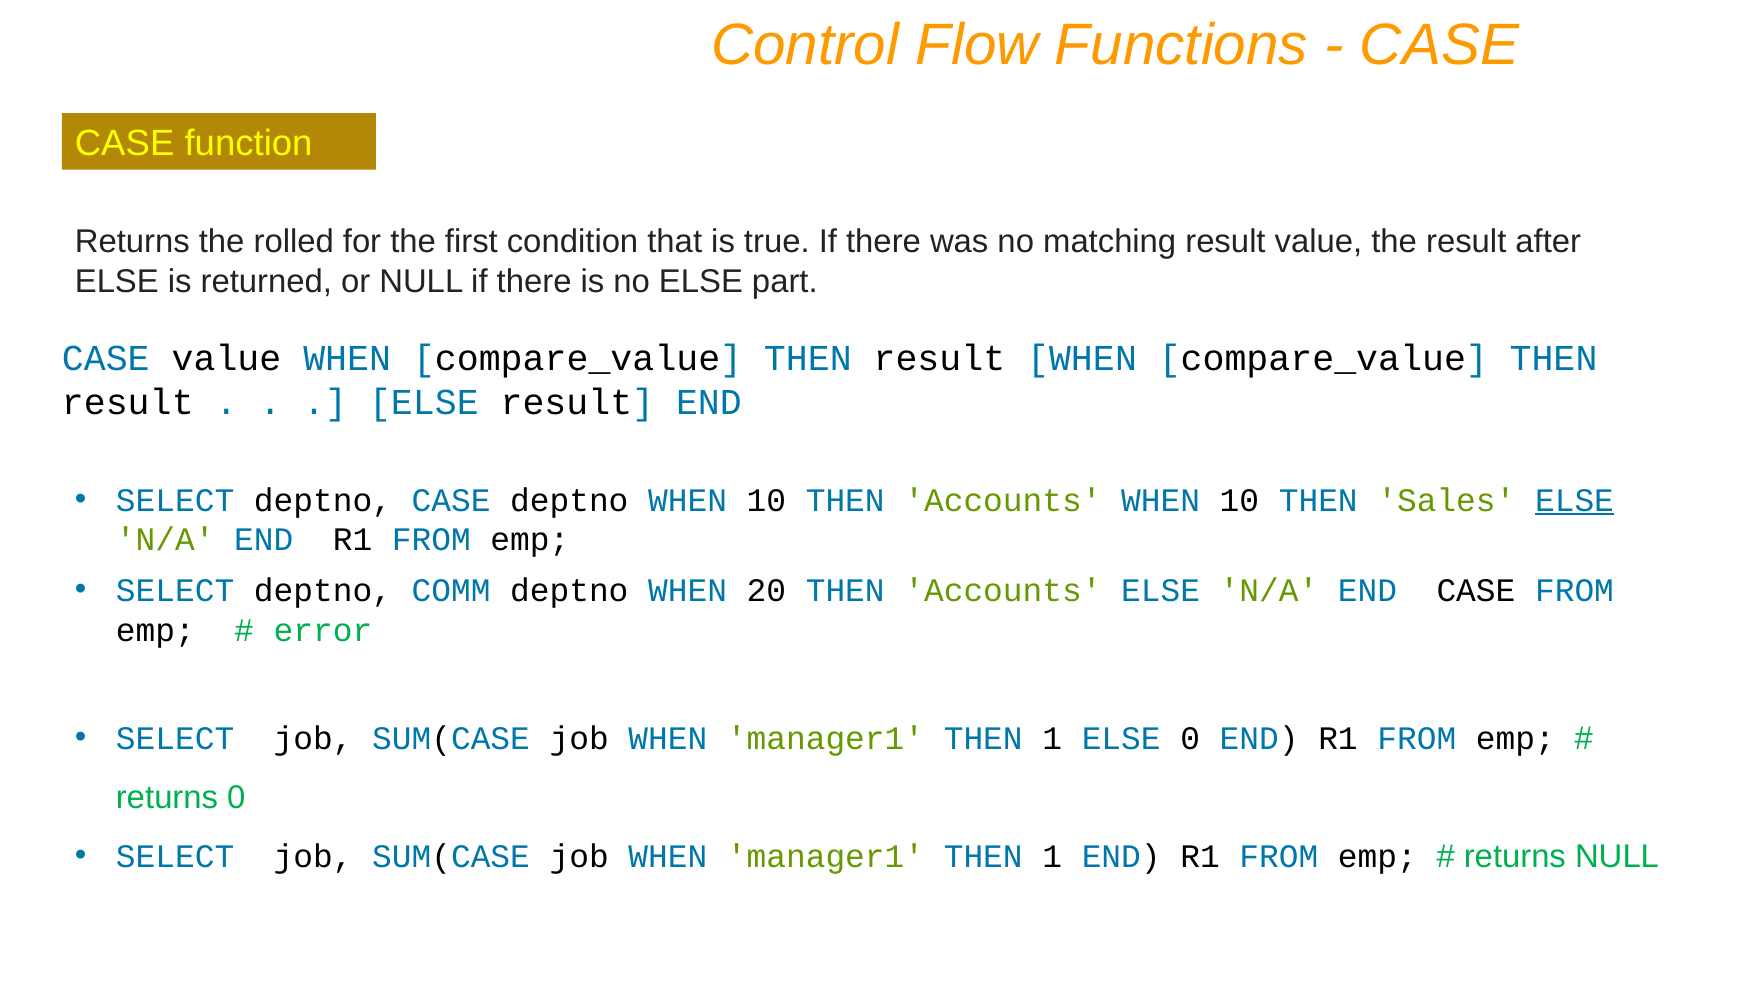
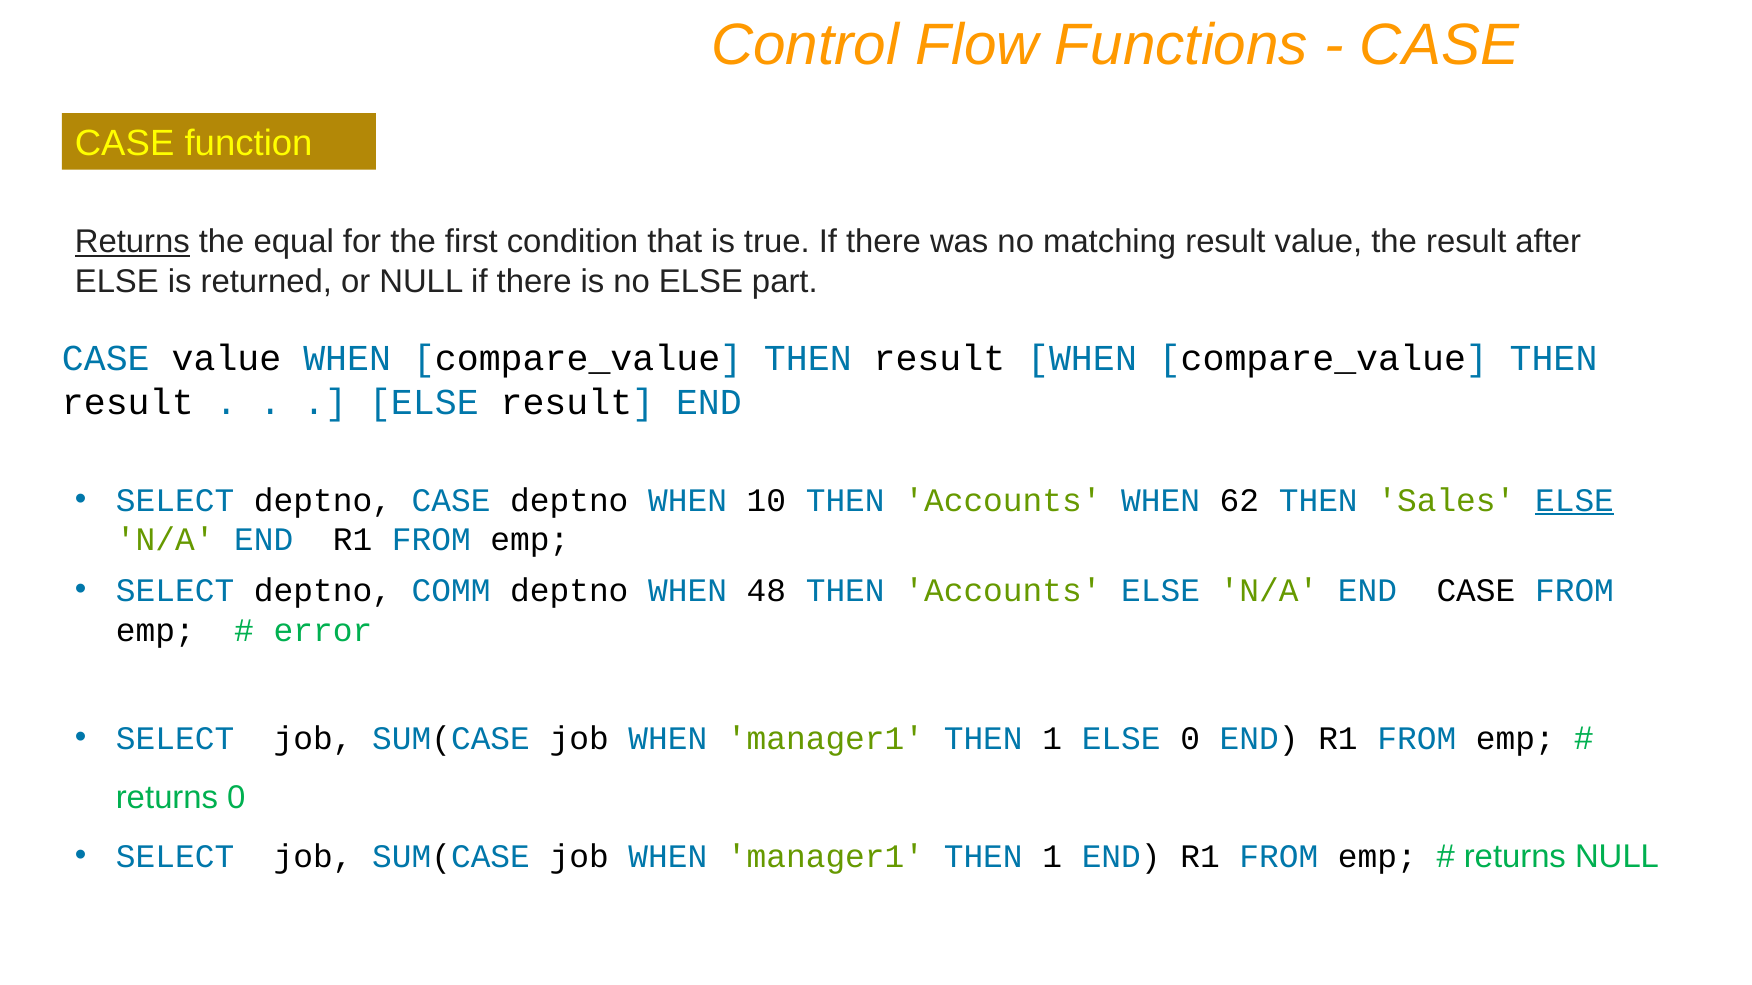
Returns underline: none -> present (132, 242)
rolled: rolled -> equal (294, 242)
Accounts WHEN 10: 10 -> 62 (1239, 500)
20: 20 -> 48 (766, 591)
